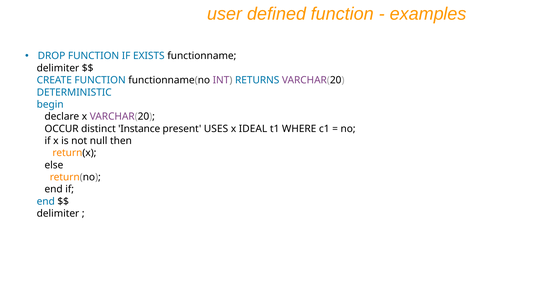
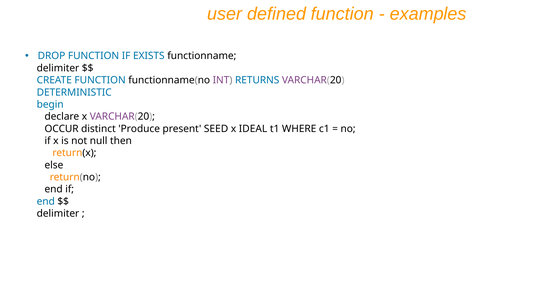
Instance: Instance -> Produce (139, 129)
USES: USES -> SEED (216, 129)
